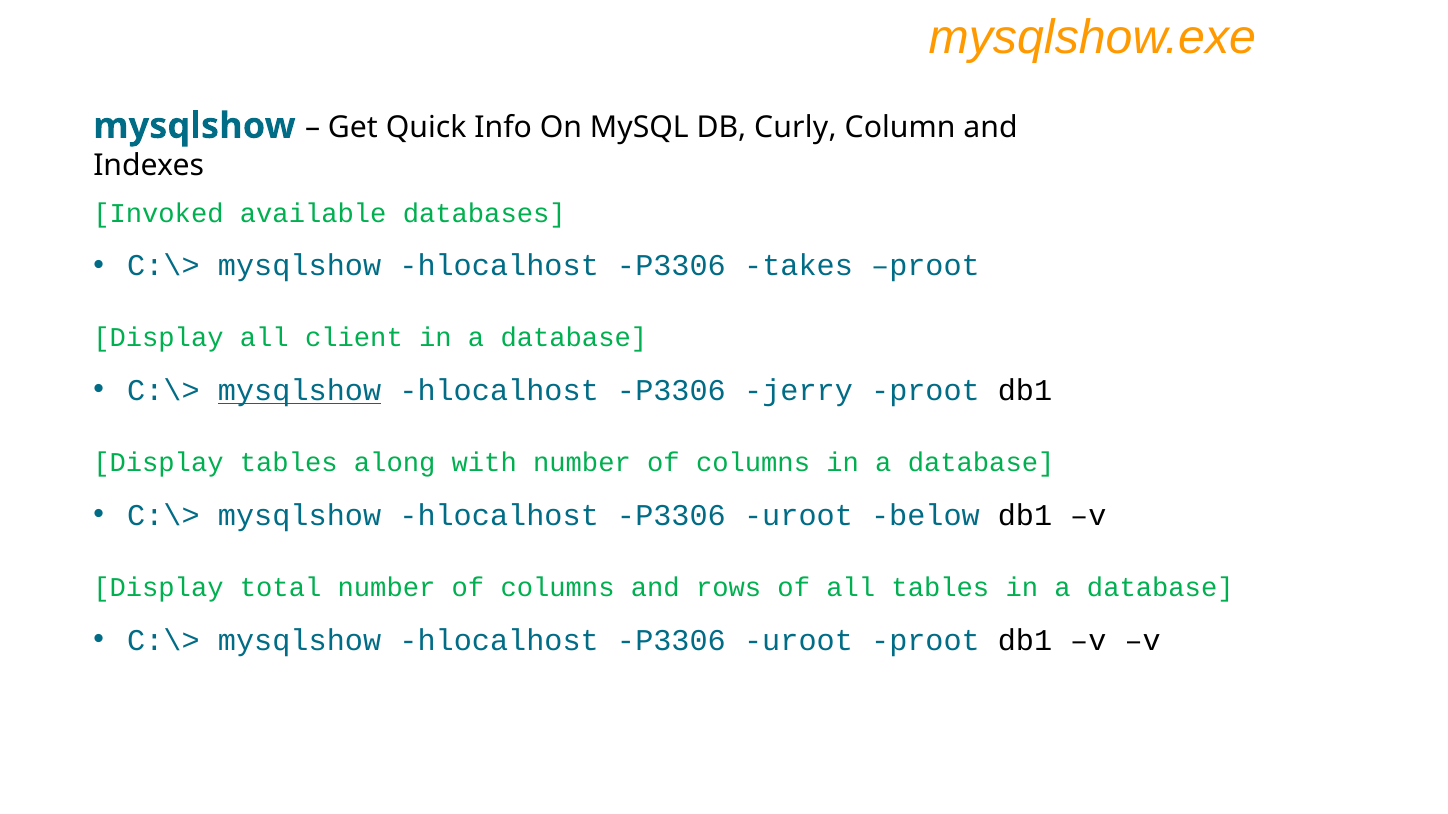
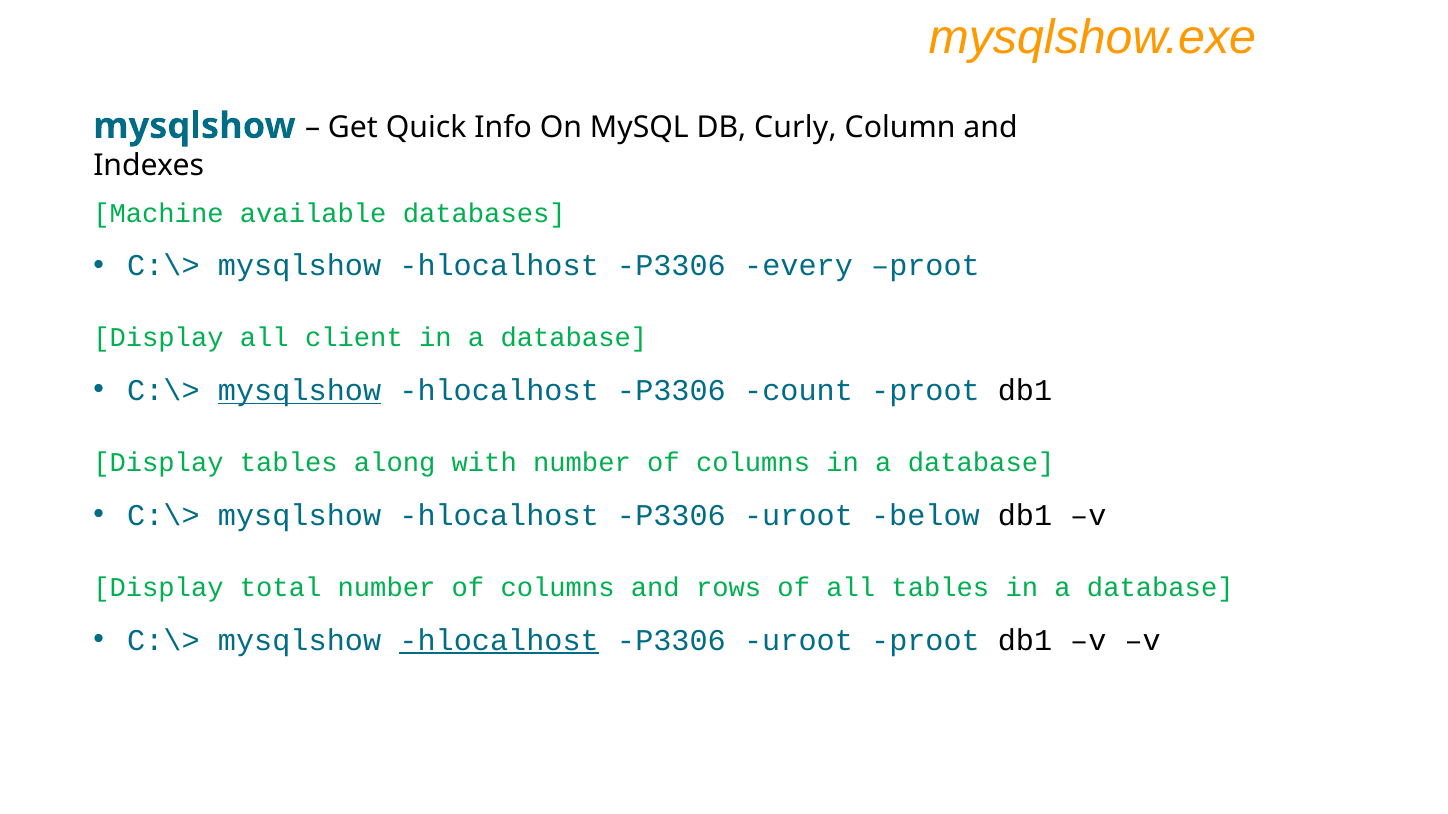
Invoked: Invoked -> Machine (158, 213)
takes: takes -> every (799, 266)
jerry: jerry -> count (799, 391)
hlocalhost underline: none -> present (499, 641)
